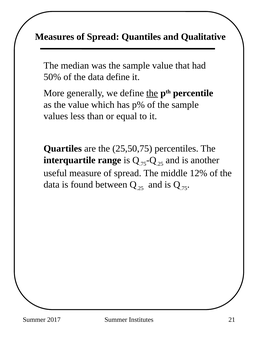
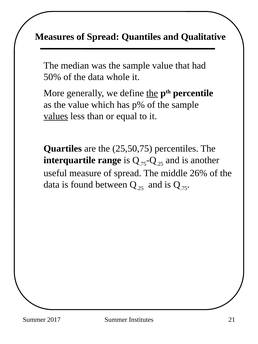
data define: define -> whole (118, 77)
values underline: none -> present (56, 116)
12%: 12% -> 26% (199, 173)
